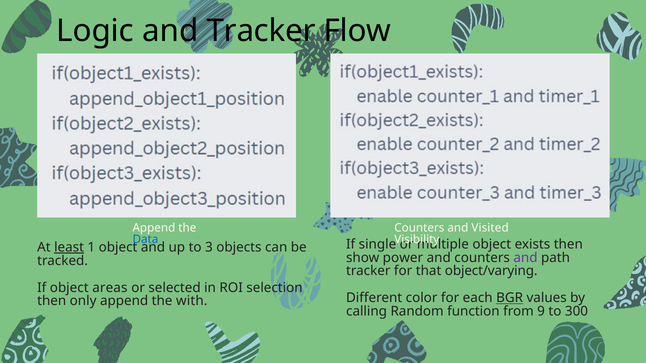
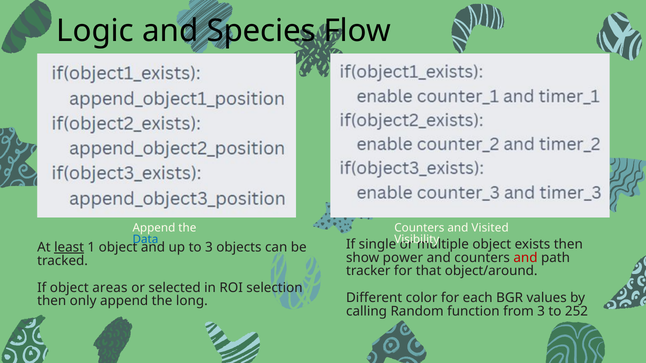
and Tracker: Tracker -> Species (261, 31)
and colour: purple -> red (525, 258)
object/varying: object/varying -> object/around (491, 271)
BGR underline: present -> none (510, 298)
with: with -> long (192, 301)
from 9: 9 -> 3 (541, 312)
300: 300 -> 252 (577, 312)
